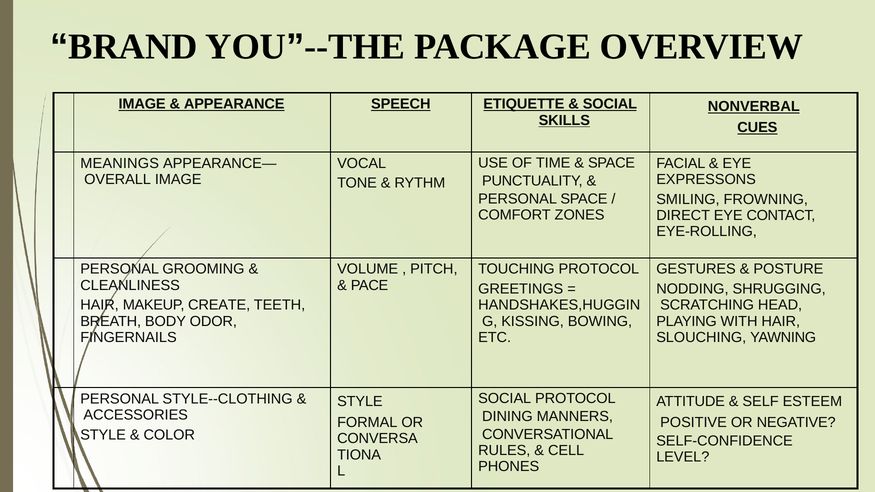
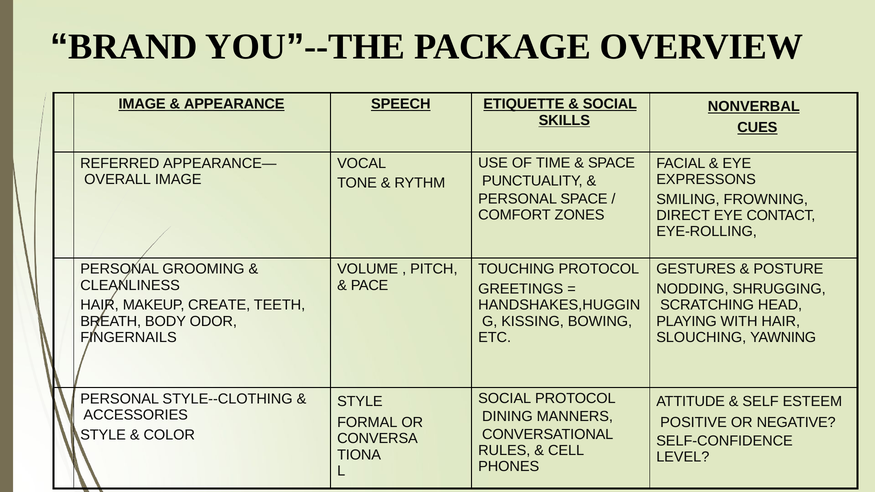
MEANINGS: MEANINGS -> REFERRED (120, 163)
